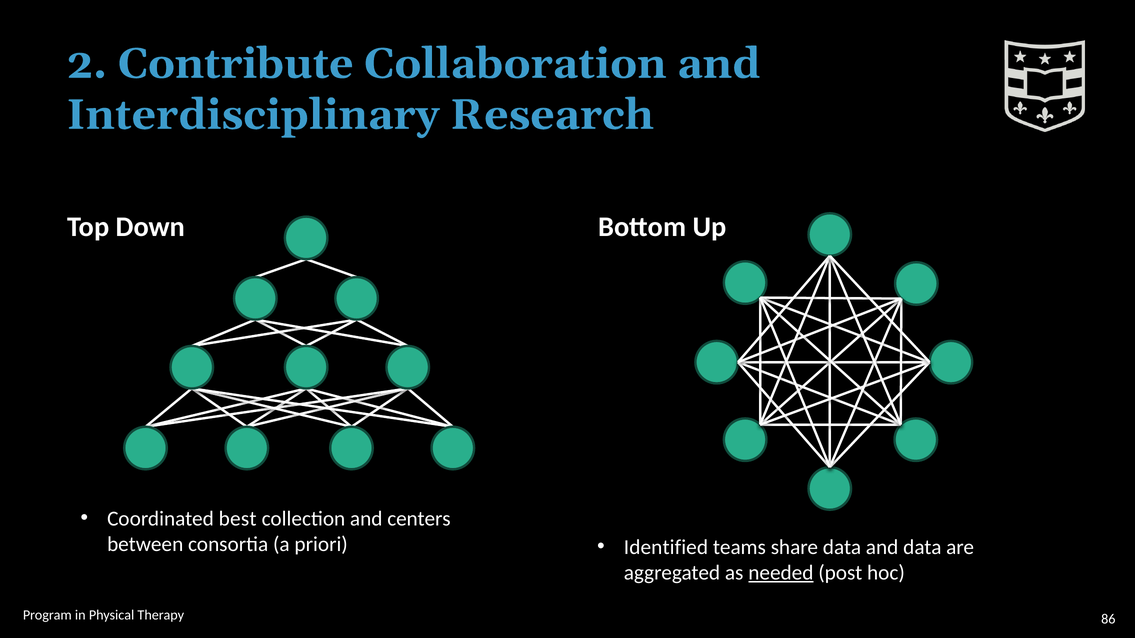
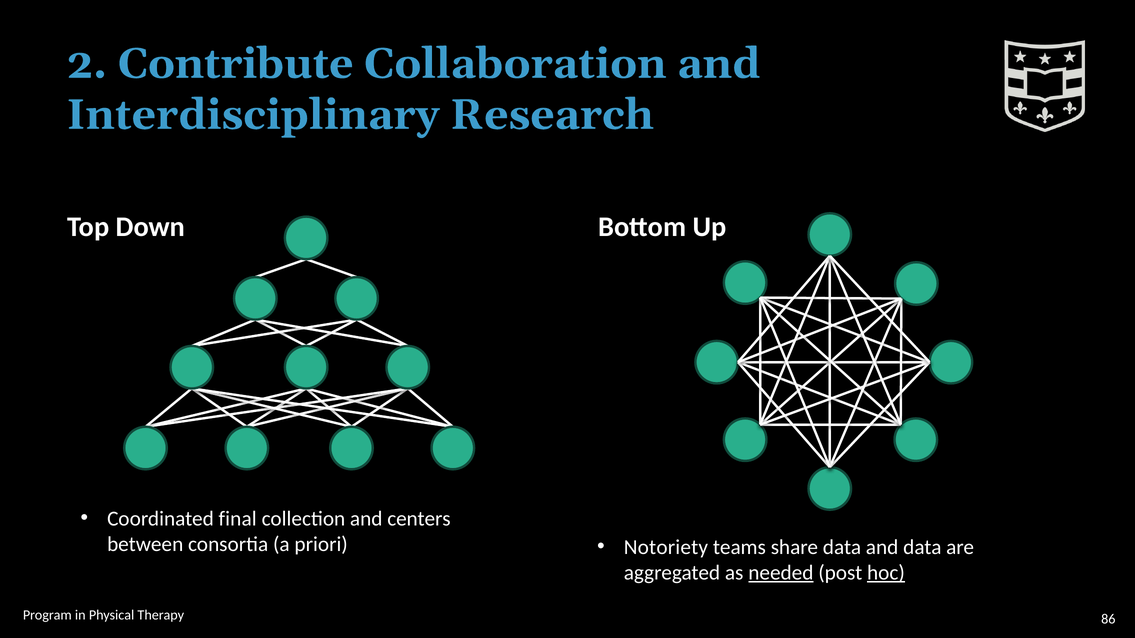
best: best -> final (238, 519)
Identified: Identified -> Notoriety (666, 547)
hoc underline: none -> present (886, 573)
